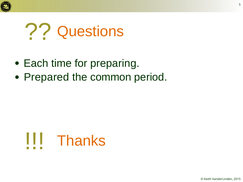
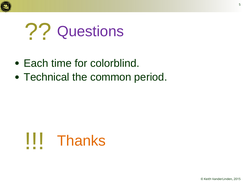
Questions colour: orange -> purple (91, 31)
preparing: preparing -> colorblind (115, 63)
Prepared: Prepared -> Technical (47, 77)
